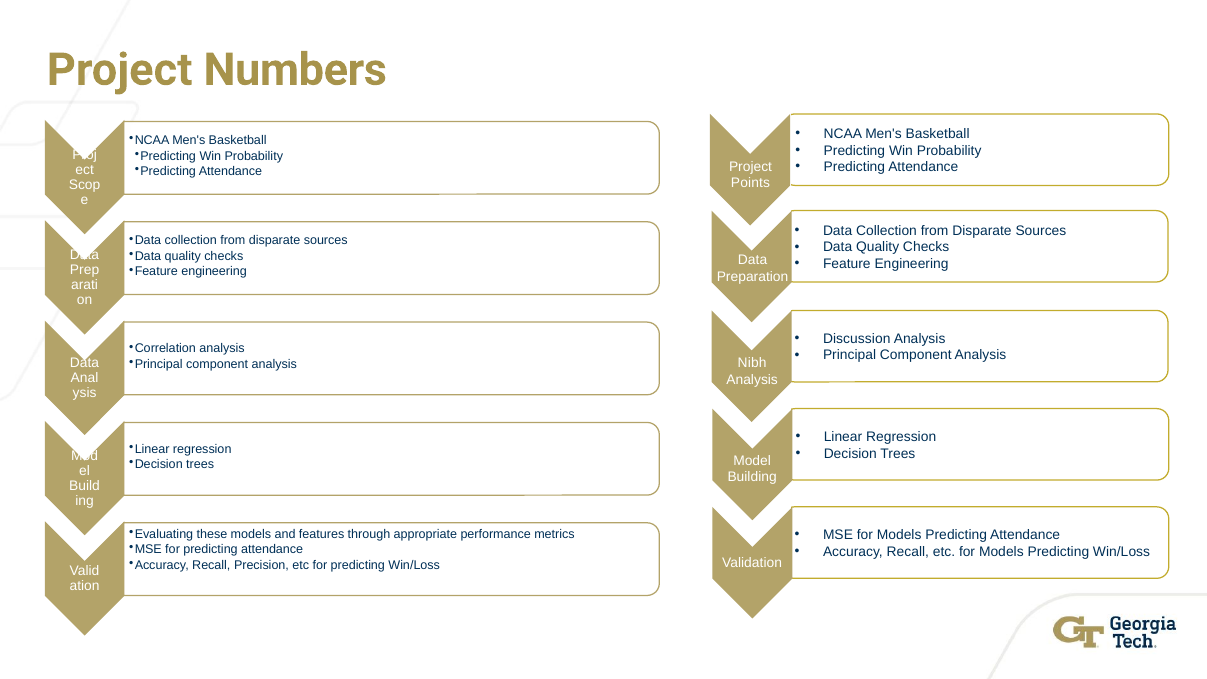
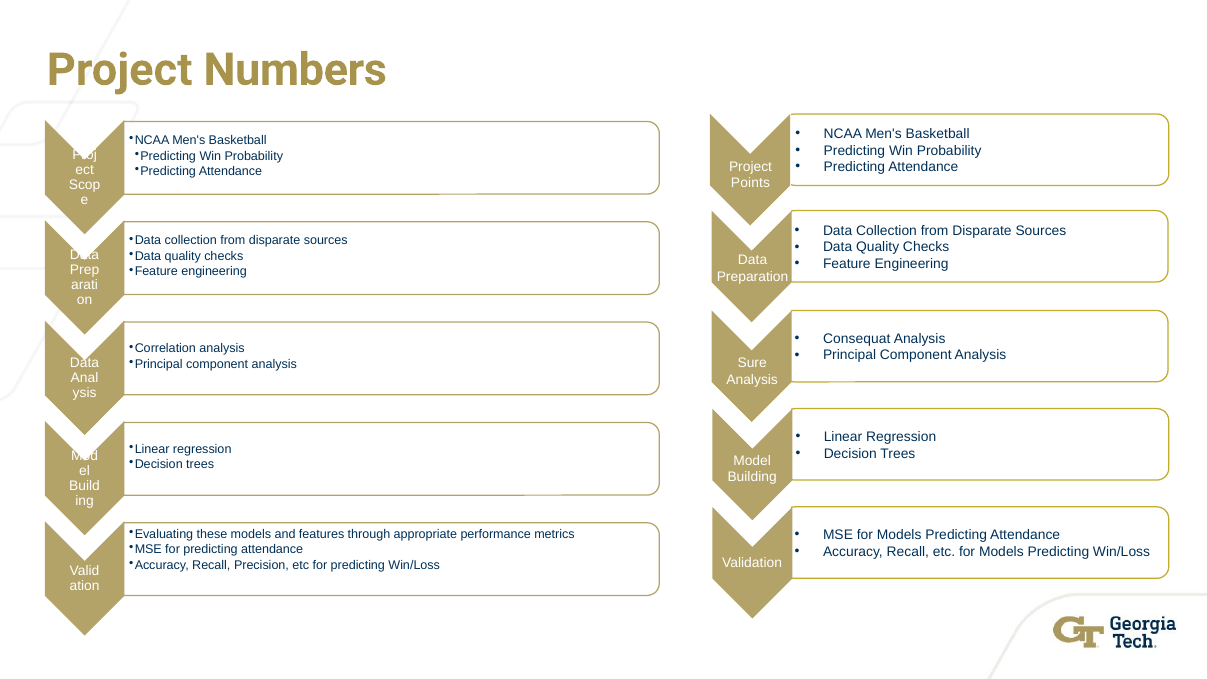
Discussion: Discussion -> Consequat (857, 339)
Nibh: Nibh -> Sure (752, 363)
